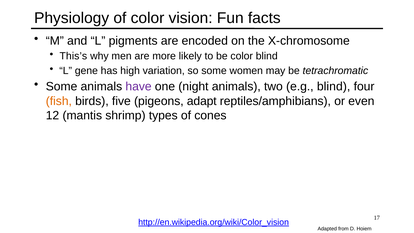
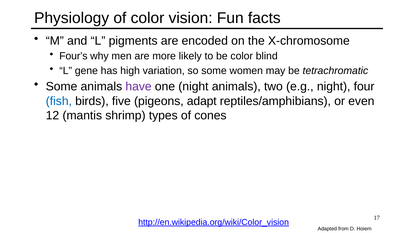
This’s: This’s -> Four’s (73, 56)
e.g blind: blind -> night (334, 87)
fish colour: orange -> blue (59, 101)
